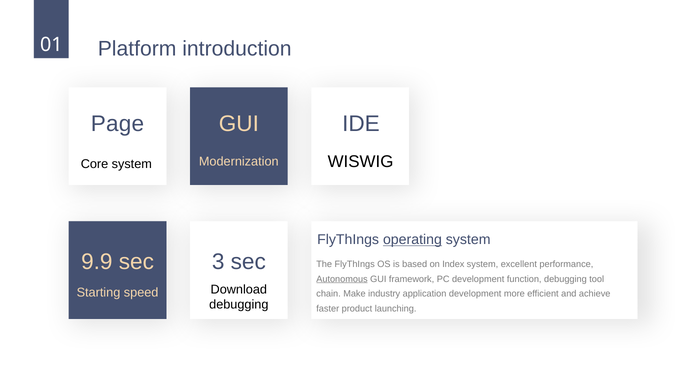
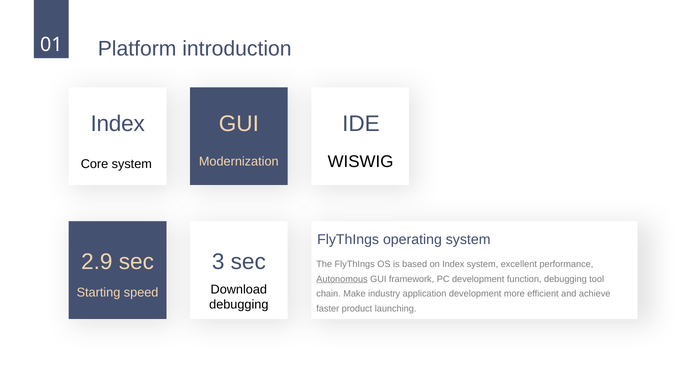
Page: Page -> Index (118, 124)
operating underline: present -> none (412, 240)
9.9: 9.9 -> 2.9 (97, 262)
